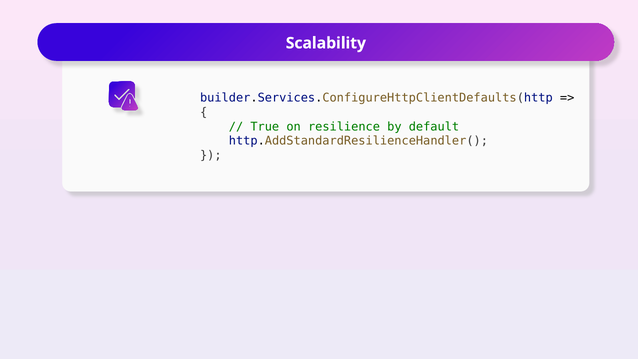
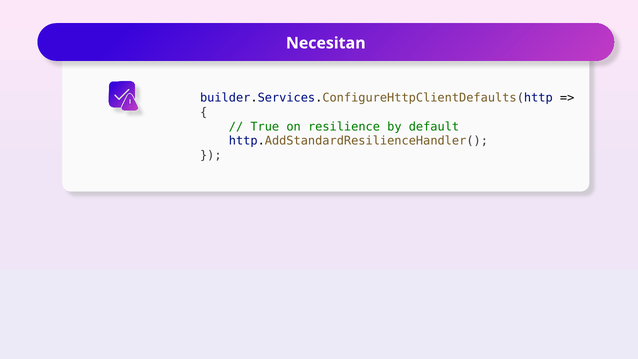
Scalability: Scalability -> Necesitan (326, 43)
